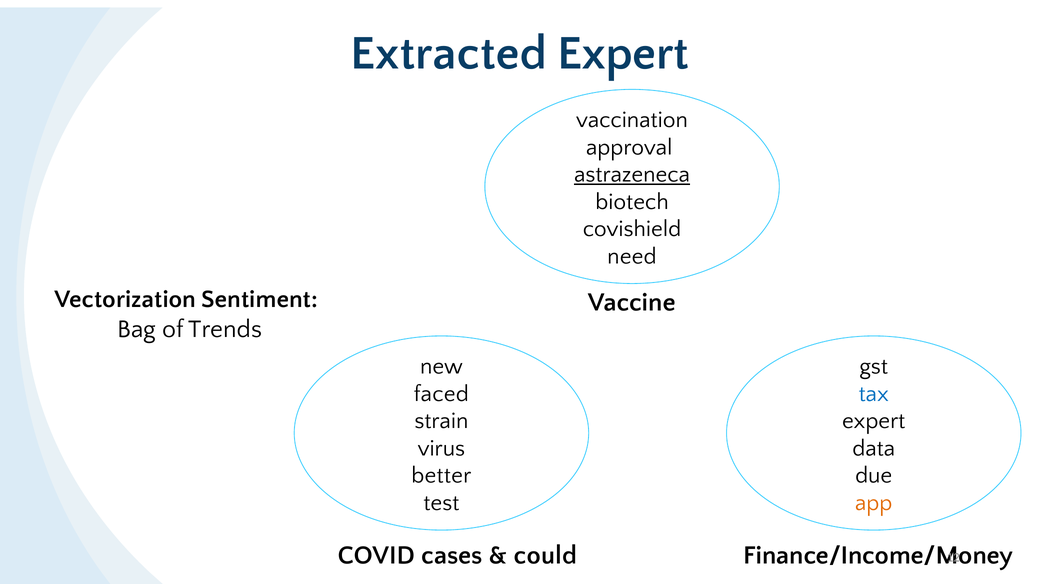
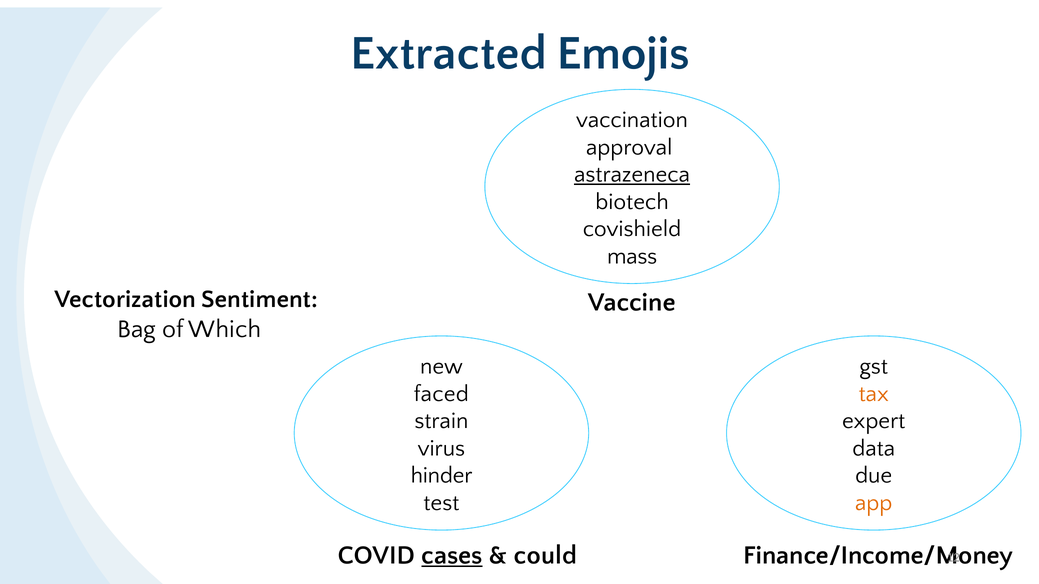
Extracted Expert: Expert -> Emojis (623, 53)
need: need -> mass (632, 256)
Trends: Trends -> Which (225, 329)
tax colour: blue -> orange (874, 394)
better: better -> hinder (442, 476)
cases underline: none -> present (452, 556)
